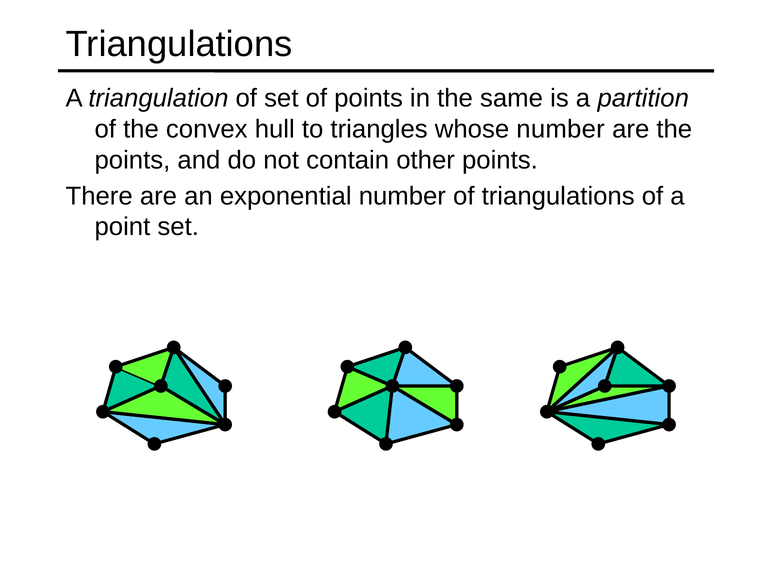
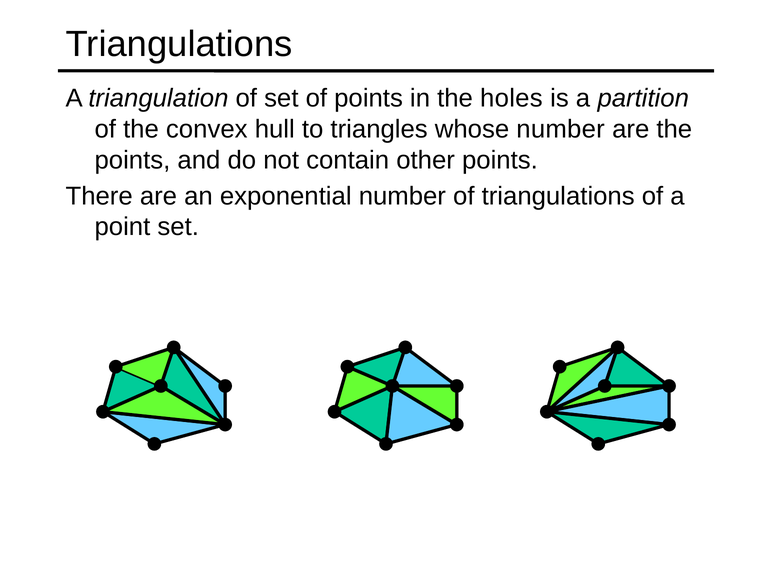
same: same -> holes (511, 98)
